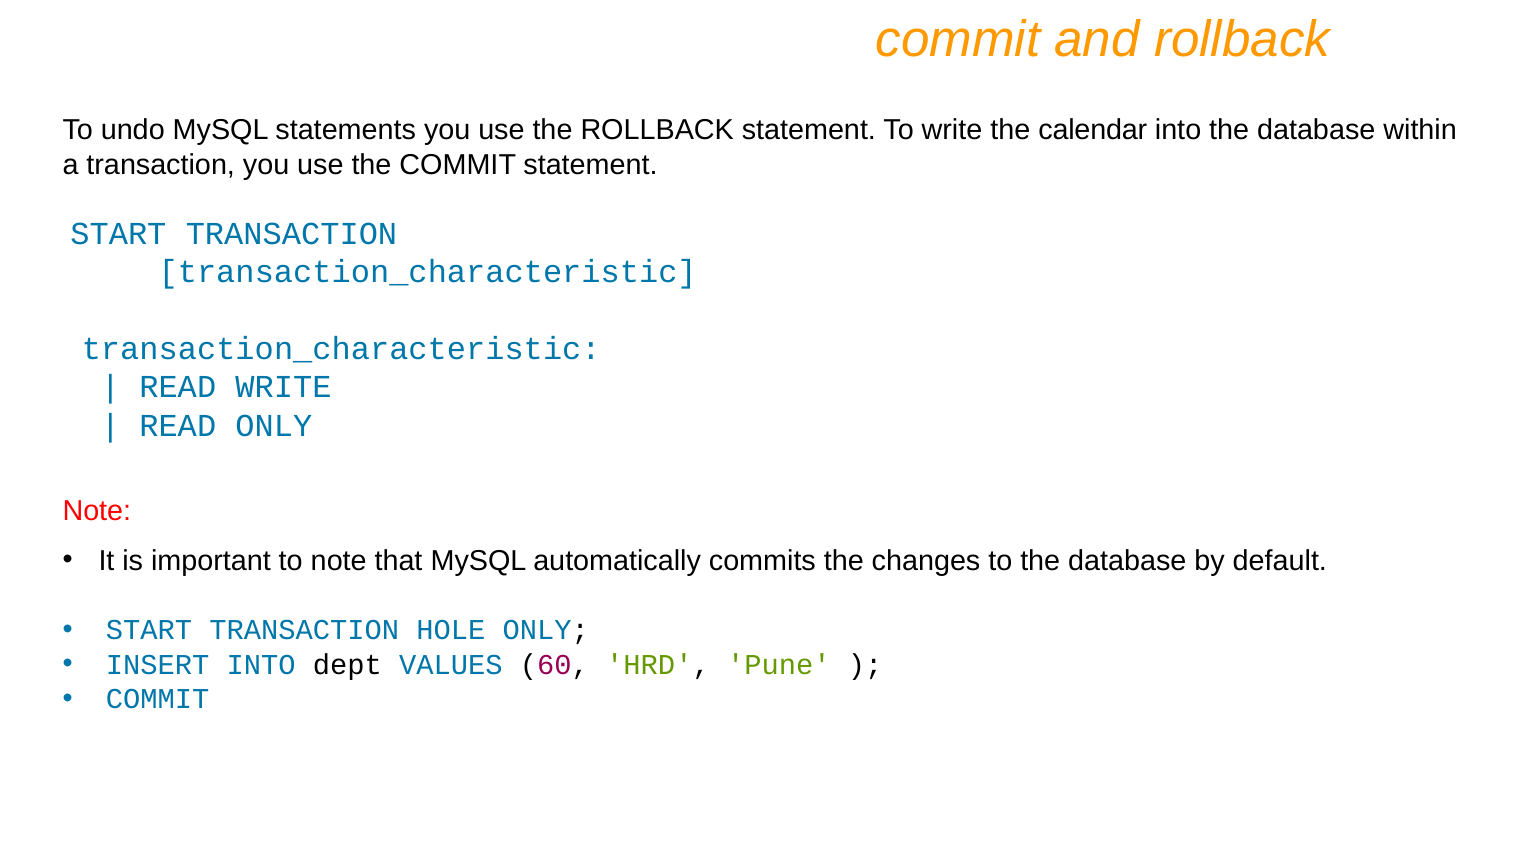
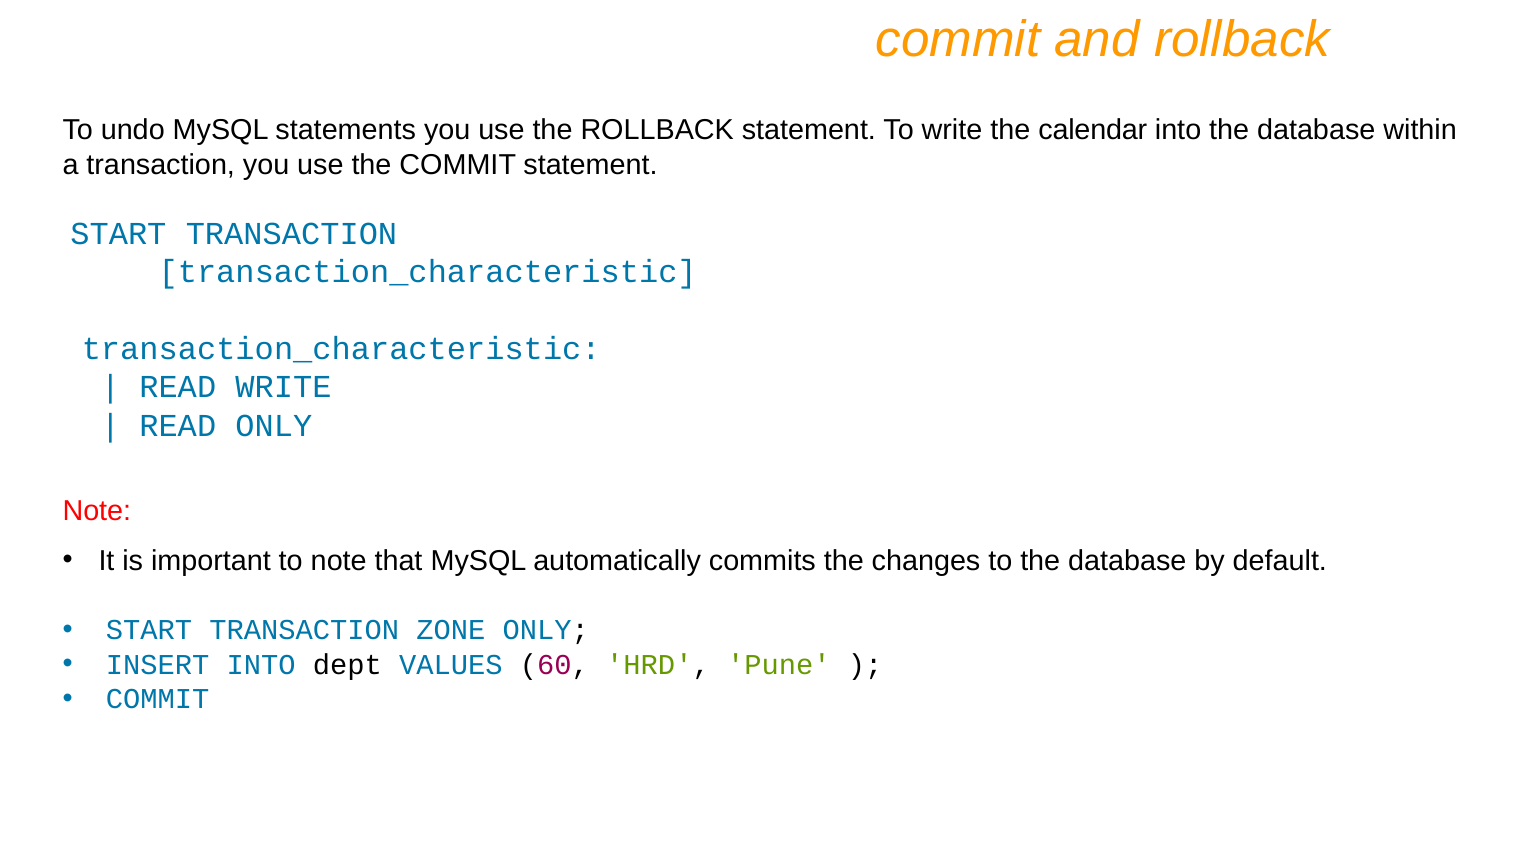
HOLE: HOLE -> ZONE (451, 630)
